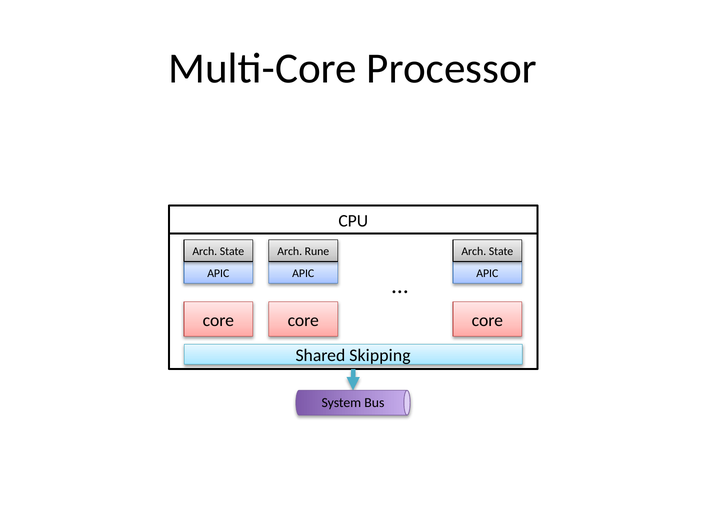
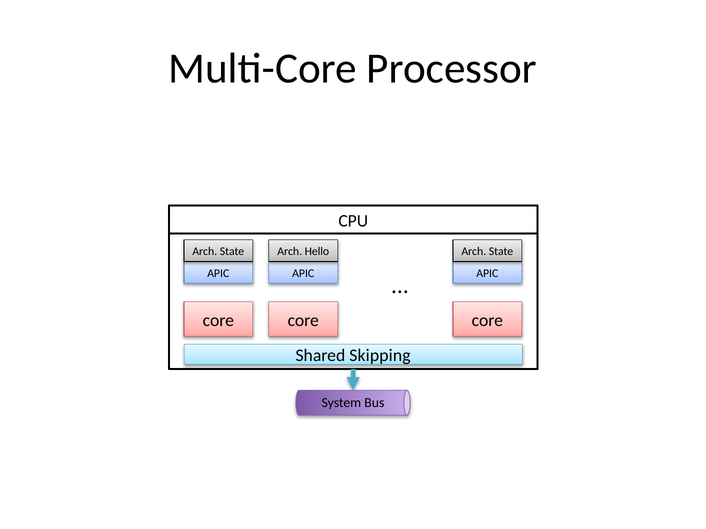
Rune: Rune -> Hello (317, 252)
